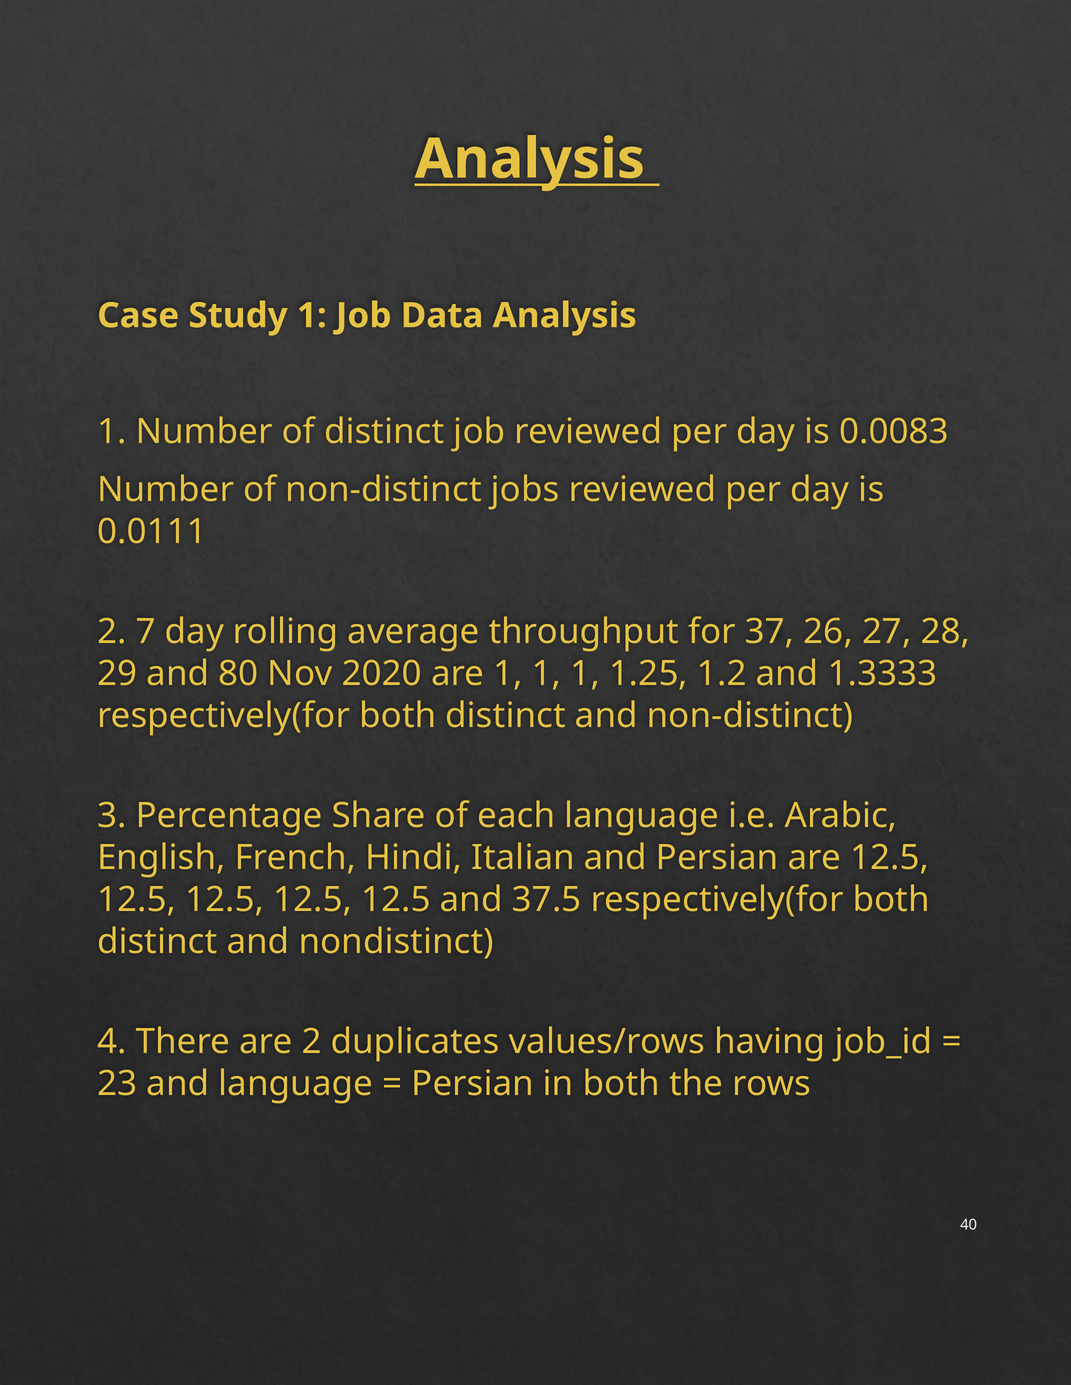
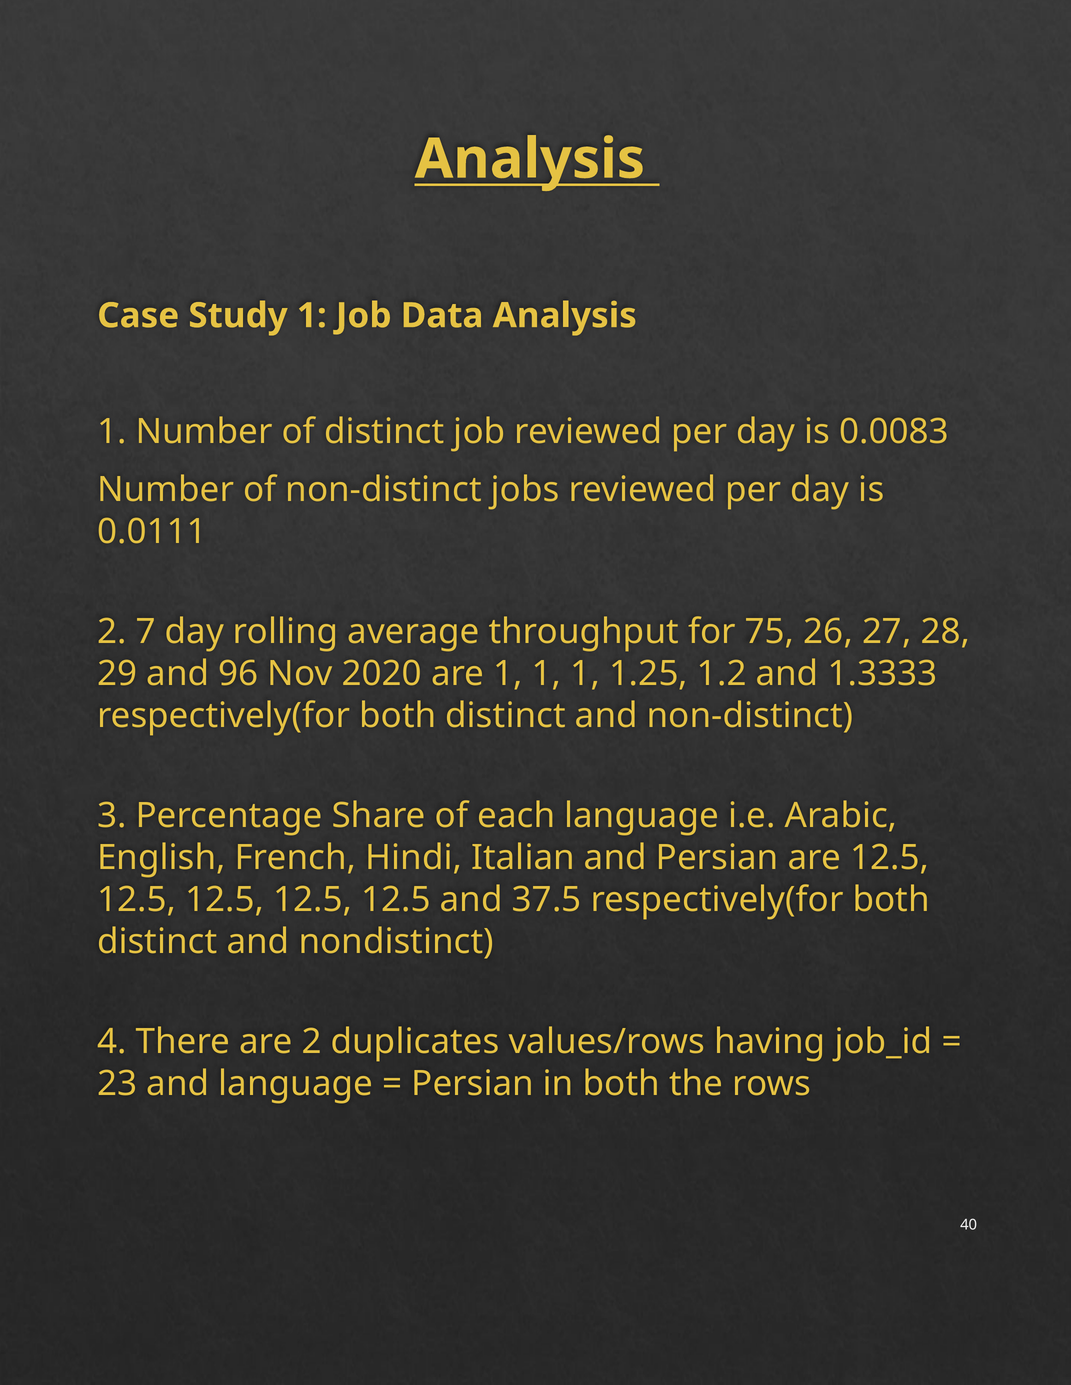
37: 37 -> 75 (770, 632)
80: 80 -> 96 (238, 674)
